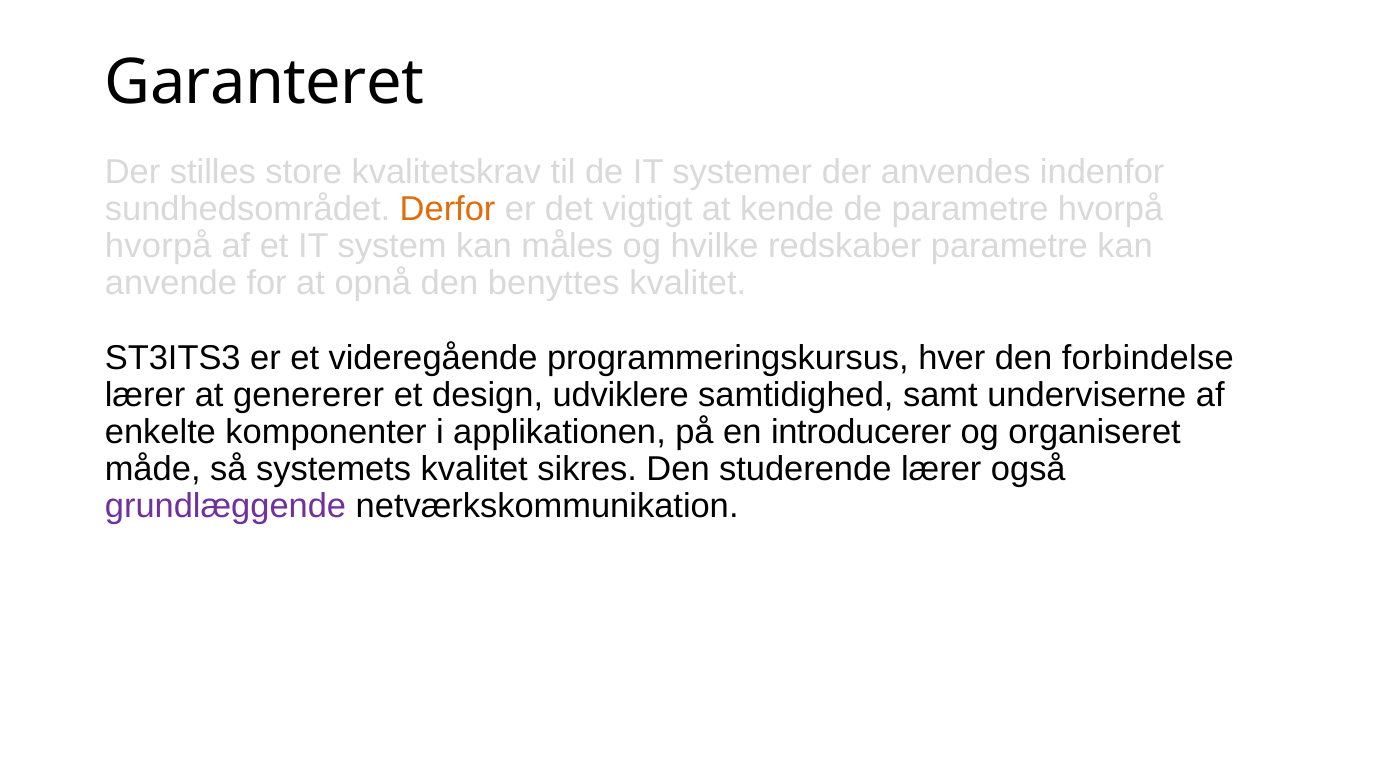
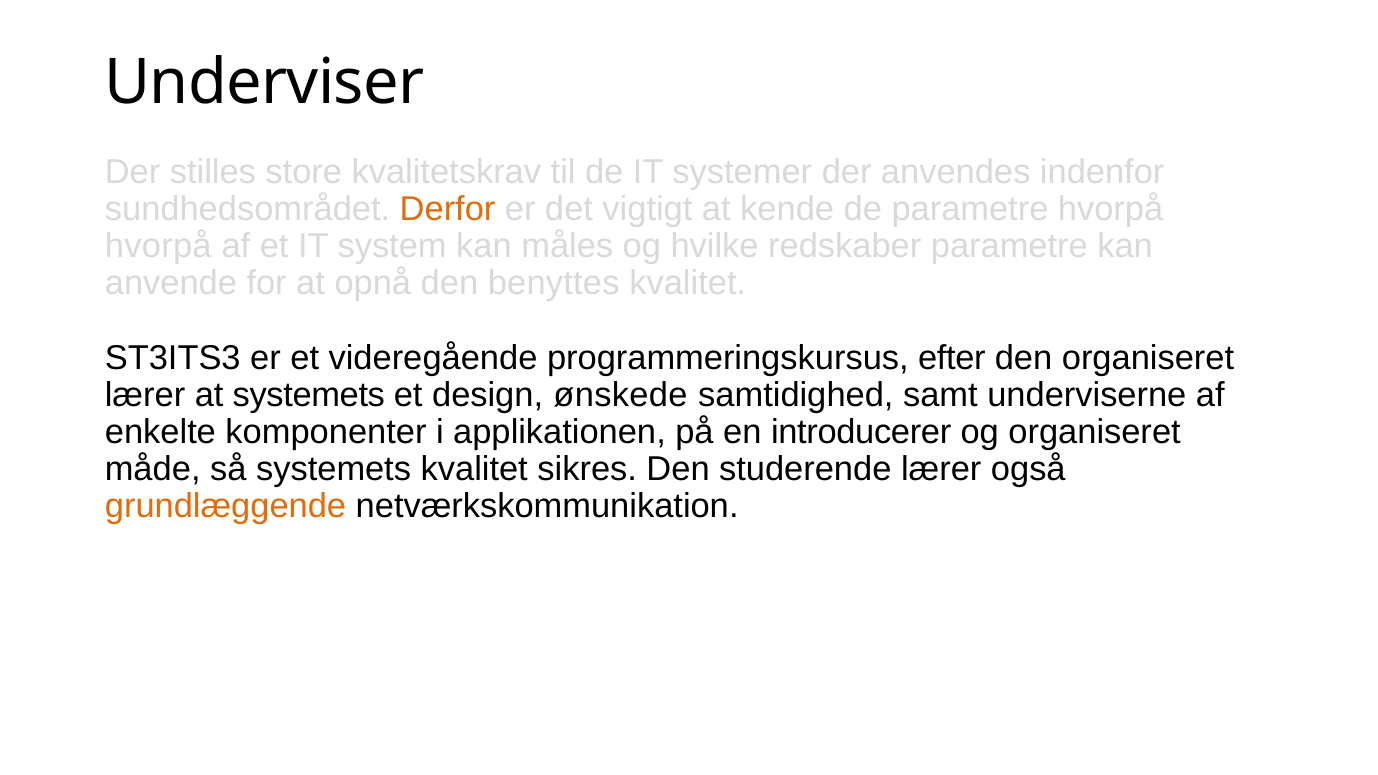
Garanteret: Garanteret -> Underviser (264, 83)
hver: hver -> efter (952, 358)
den forbindelse: forbindelse -> organiseret (1148, 358)
at genererer: genererer -> systemets (309, 395)
udviklere: udviklere -> ønskede (620, 395)
grundlæggende colour: purple -> orange (226, 506)
